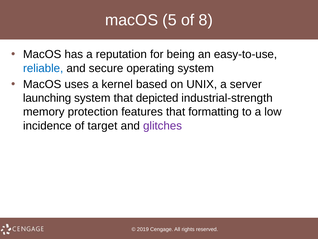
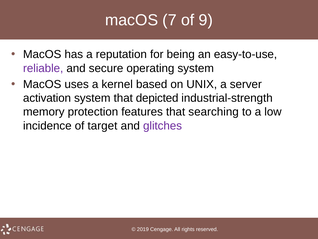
5: 5 -> 7 (170, 20)
8: 8 -> 9 (206, 20)
reliable colour: blue -> purple (43, 68)
launching: launching -> activation (47, 98)
formatting: formatting -> searching (214, 112)
